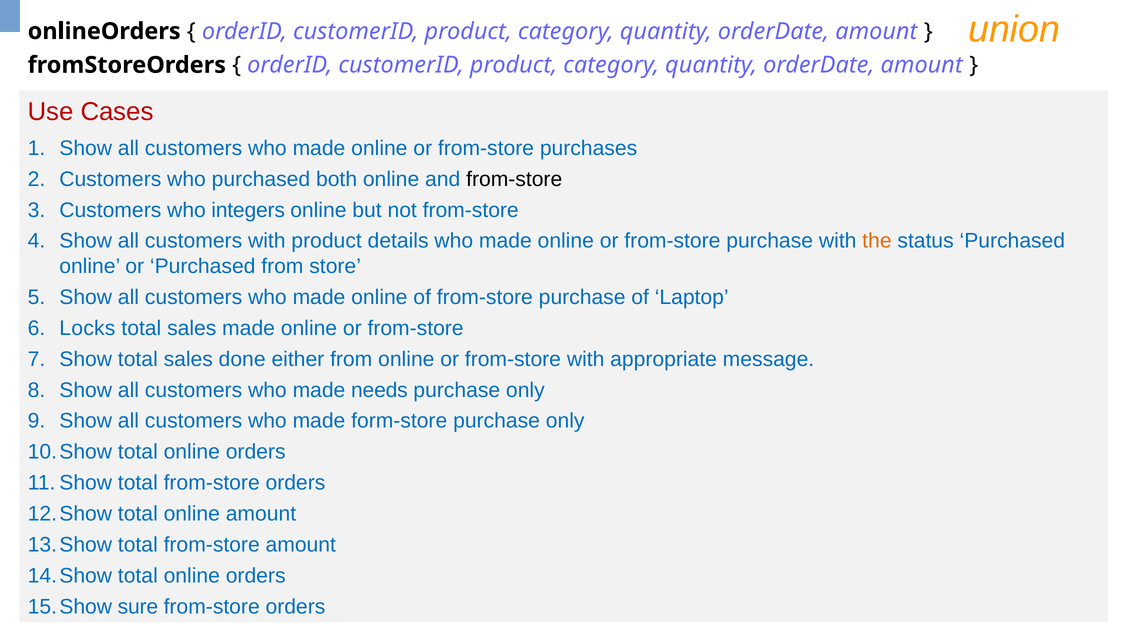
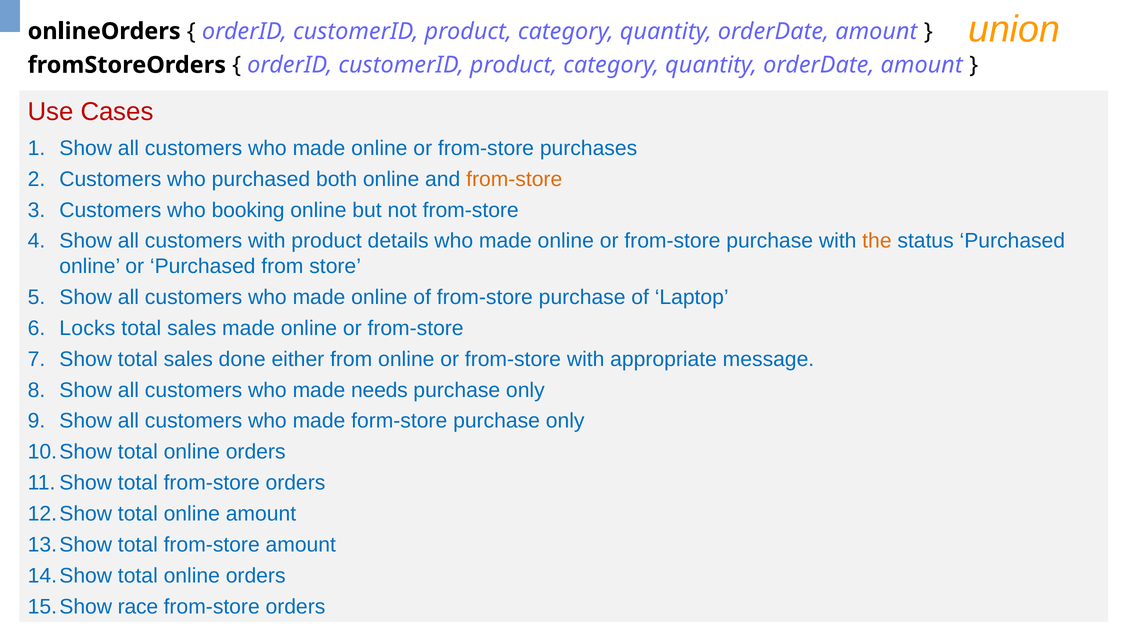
from-store colour: black -> orange (514, 179)
integers: integers -> booking (248, 210)
sure: sure -> race (138, 607)
